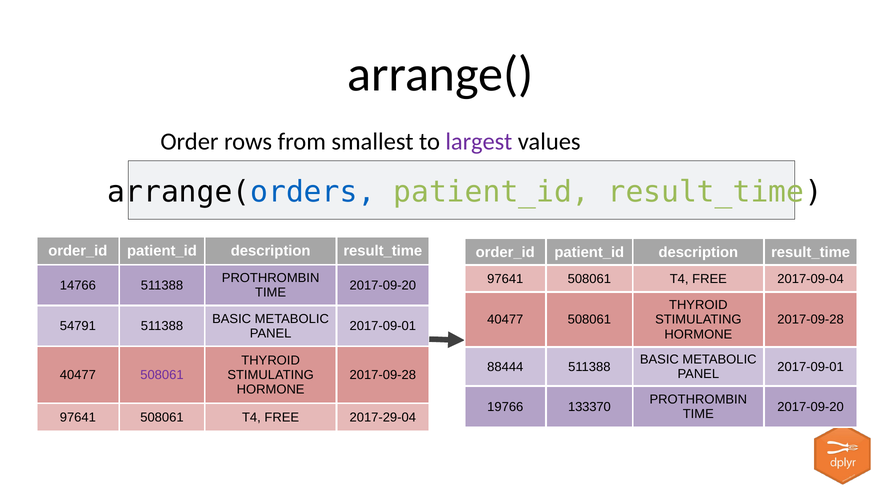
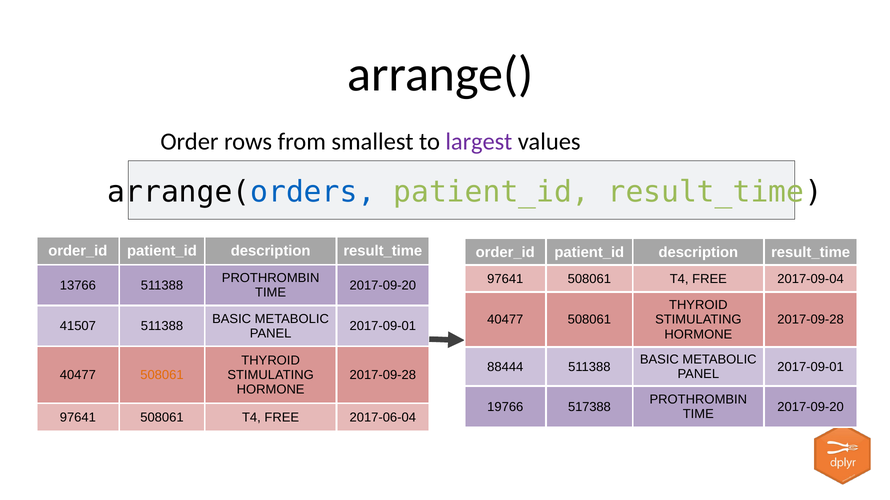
14766: 14766 -> 13766 (78, 286)
54791: 54791 -> 41507 (78, 327)
508061 colour: purple -> orange (162, 375)
133370: 133370 -> 517388 (589, 407)
2017-29-04: 2017-29-04 -> 2017-06-04 (383, 418)
